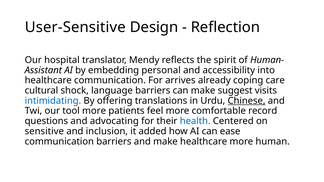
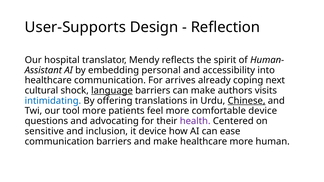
User-Sensitive: User-Sensitive -> User-Supports (75, 27)
care: care -> next (275, 80)
language underline: none -> present (112, 91)
suggest: suggest -> authors (235, 91)
comfortable record: record -> device (263, 111)
health colour: blue -> purple (195, 121)
it added: added -> device (153, 131)
